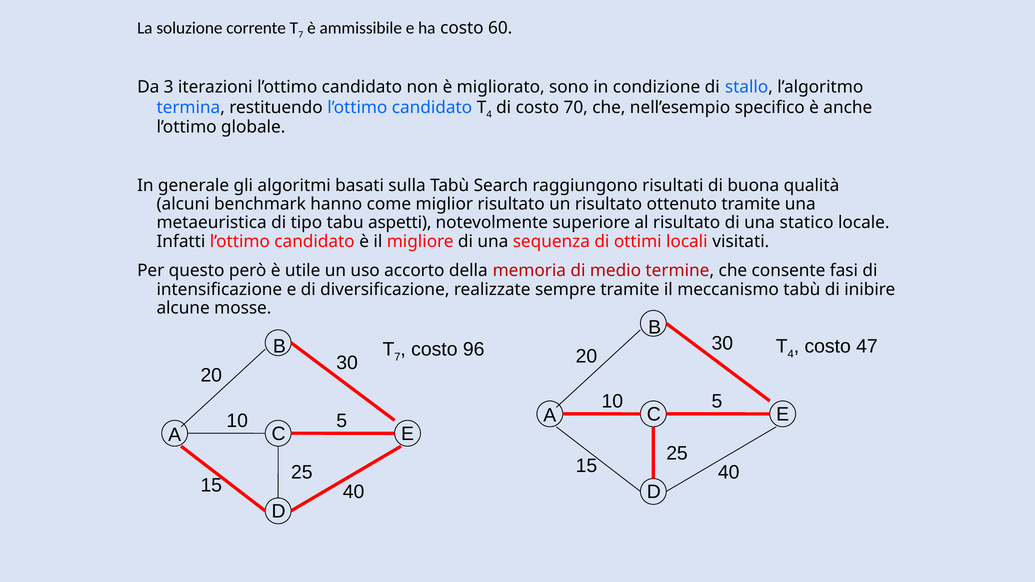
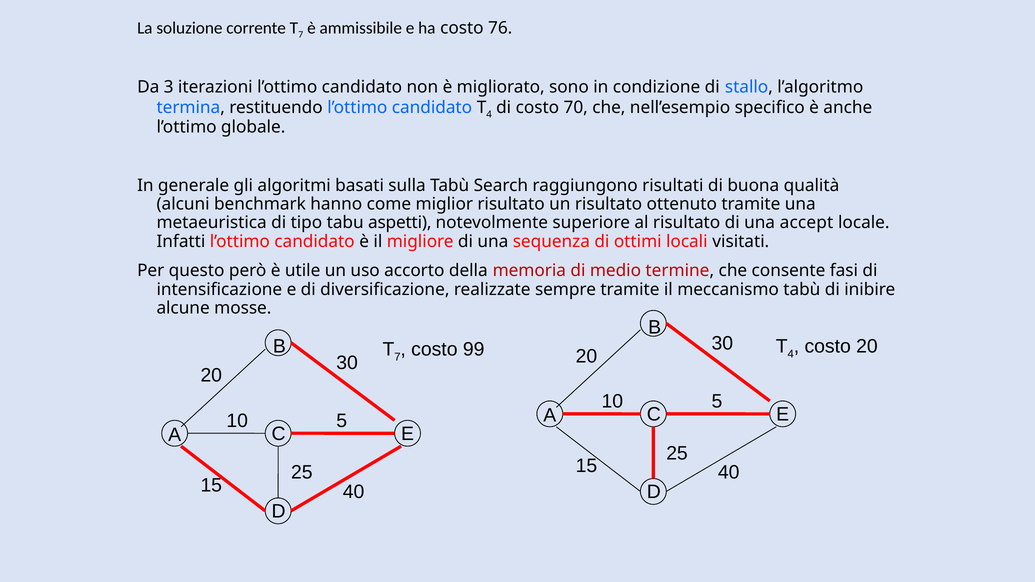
60: 60 -> 76 (500, 28)
statico: statico -> accept (807, 223)
costo 47: 47 -> 20 (867, 347)
96: 96 -> 99 (474, 350)
